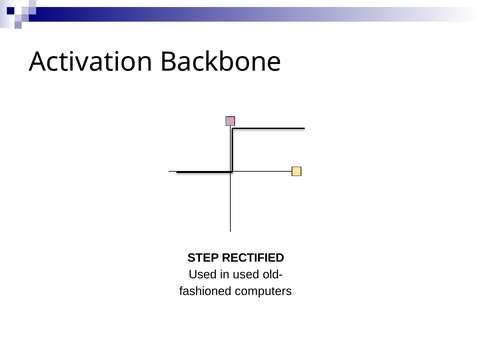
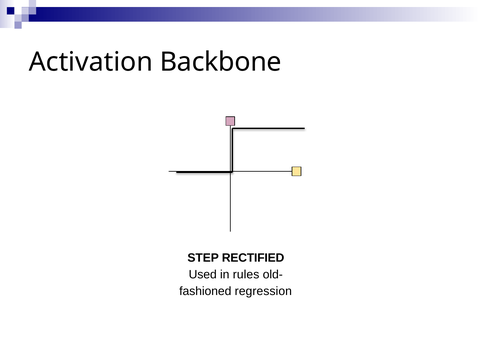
in used: used -> rules (246, 274)
computers: computers -> regression (263, 291)
